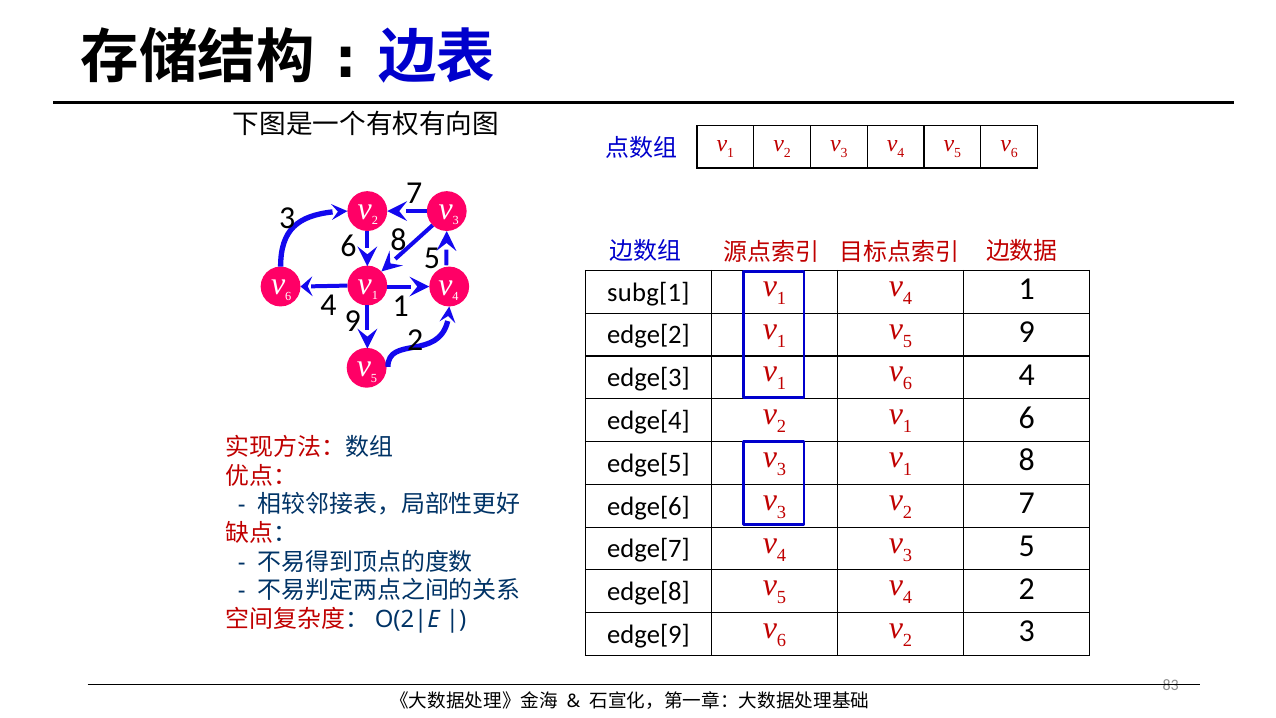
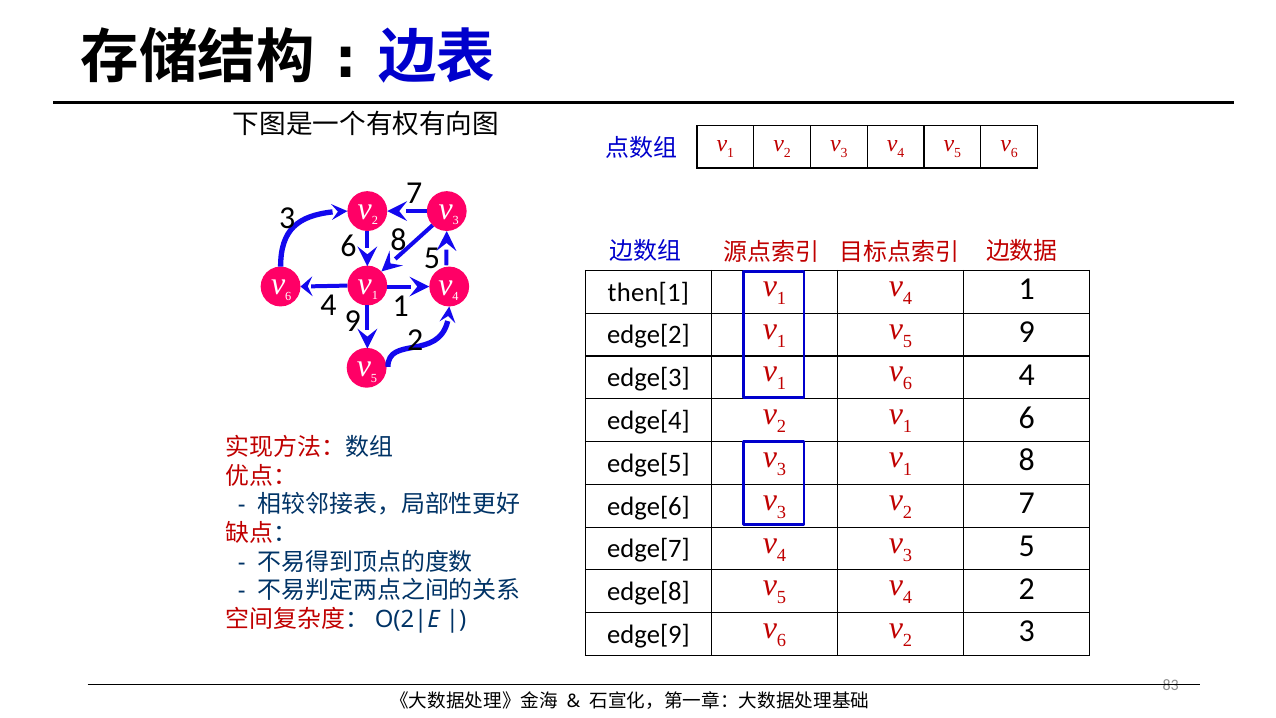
subg[1: subg[1 -> then[1 (648, 292)
